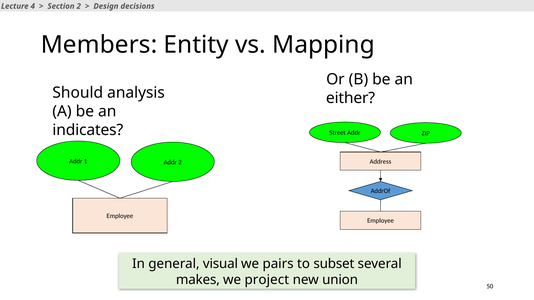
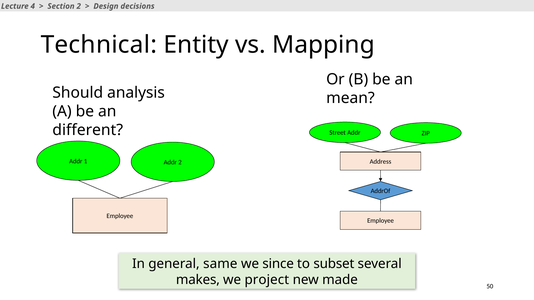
Members: Members -> Technical (99, 45)
either: either -> mean (350, 98)
indicates: indicates -> different (88, 130)
visual: visual -> same (220, 264)
pairs: pairs -> since (278, 264)
union: union -> made (340, 280)
